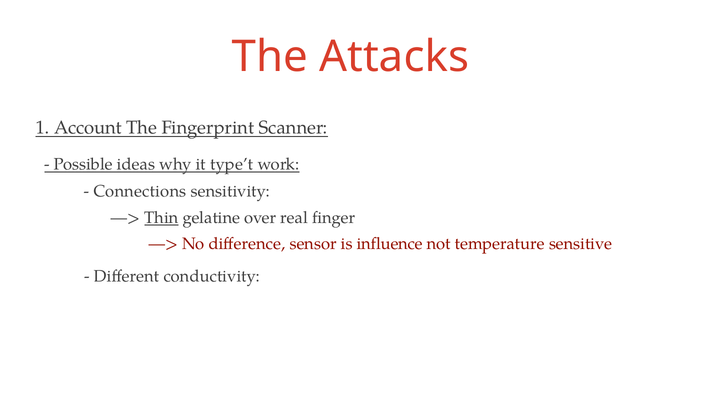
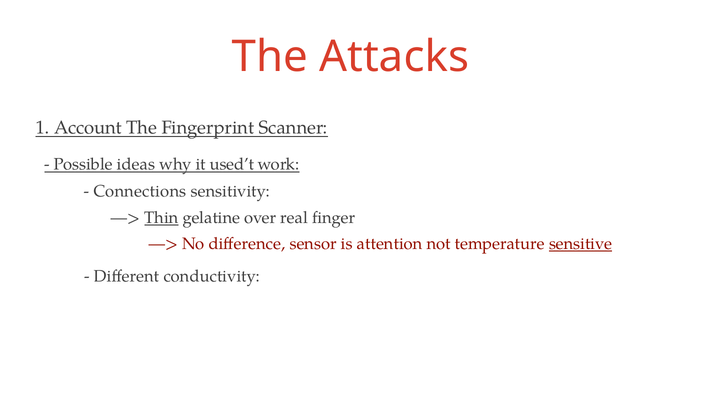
type’t: type’t -> used’t (232, 164)
influence: influence -> attention (390, 244)
sensitive underline: none -> present (581, 244)
